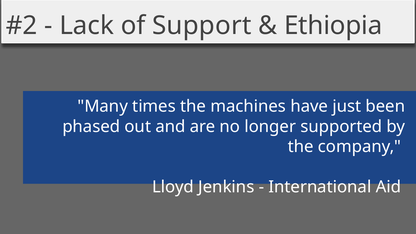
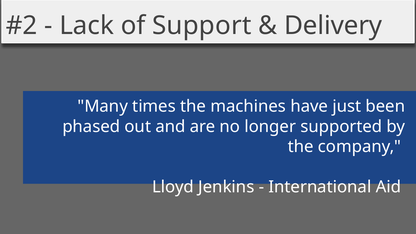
Ethiopia: Ethiopia -> Delivery (333, 26)
